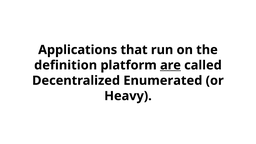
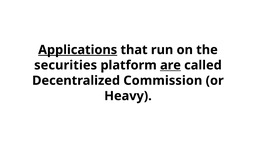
Applications underline: none -> present (78, 50)
definition: definition -> securities (66, 65)
Enumerated: Enumerated -> Commission (163, 81)
